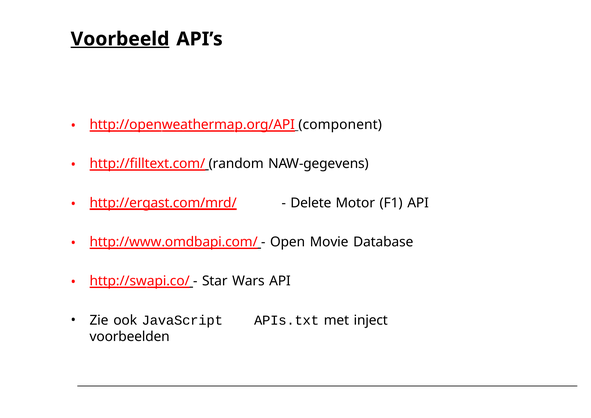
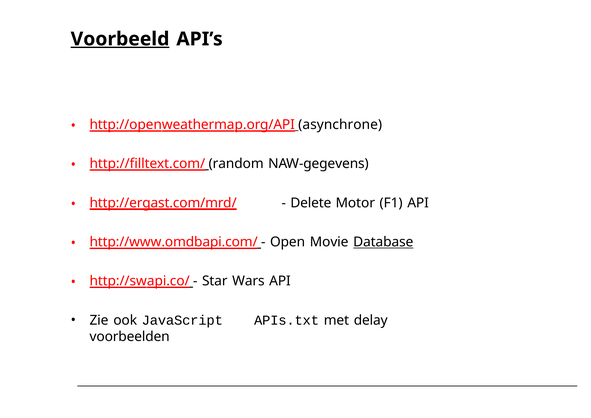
component: component -> asynchrone (340, 125)
Database underline: none -> present (383, 242)
inject: inject -> delay (371, 320)
